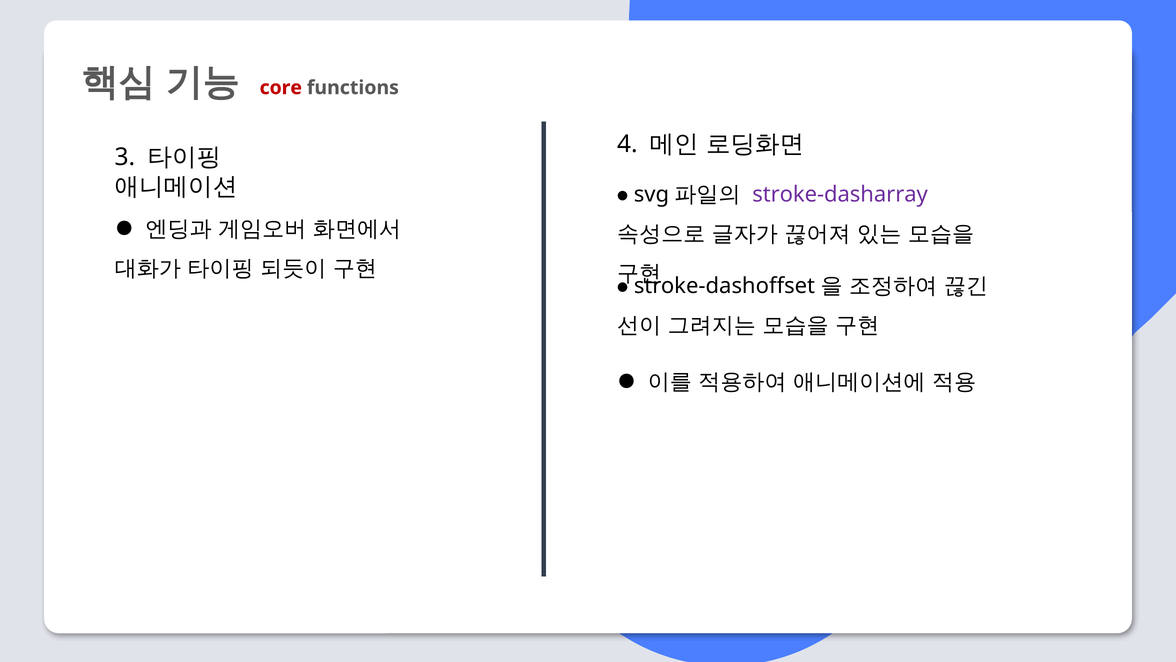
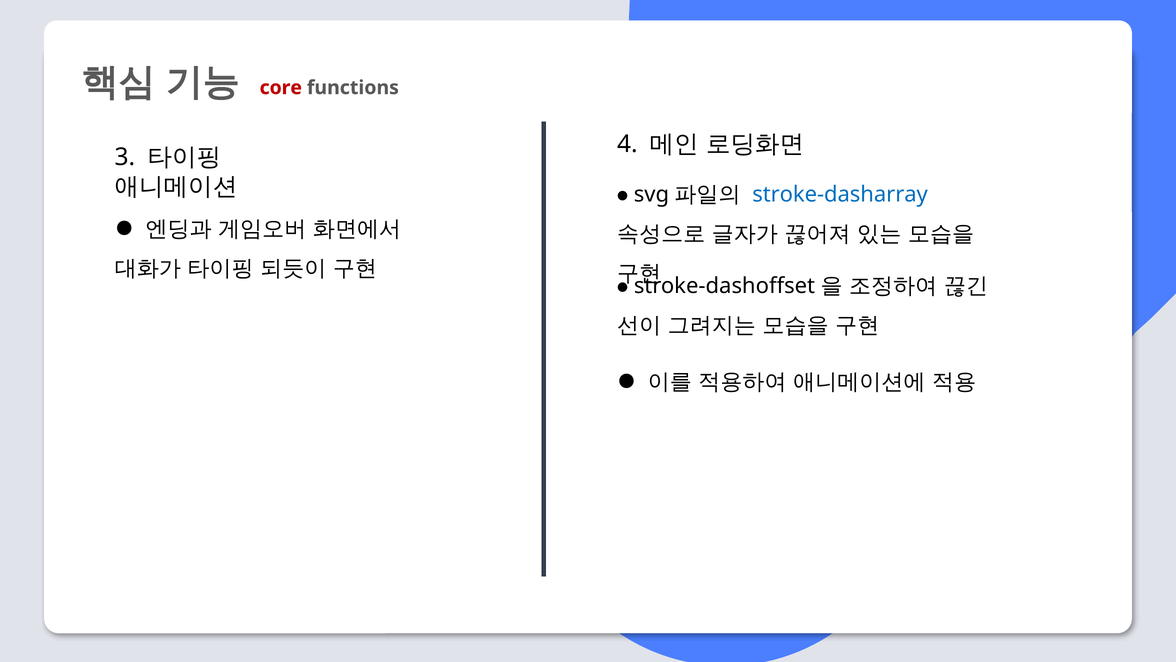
stroke-dasharray colour: purple -> blue (840, 194)
